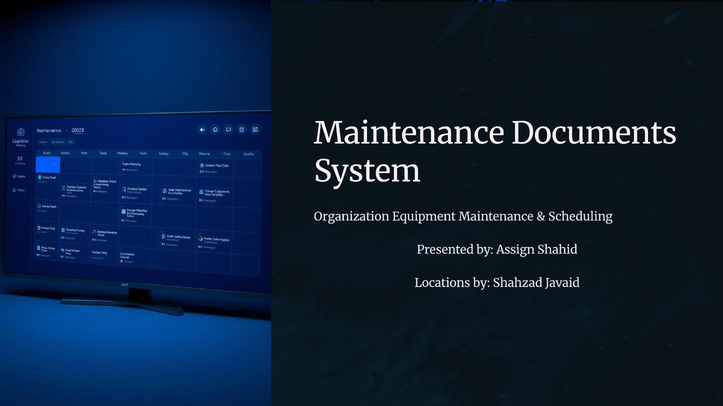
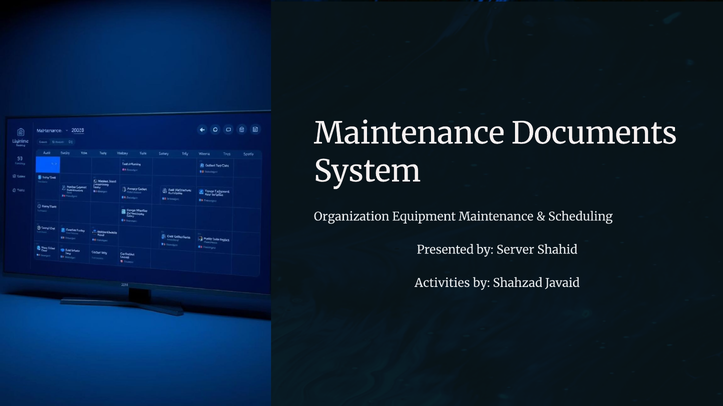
Assign: Assign -> Server (515, 250)
Locations: Locations -> Activities (442, 283)
